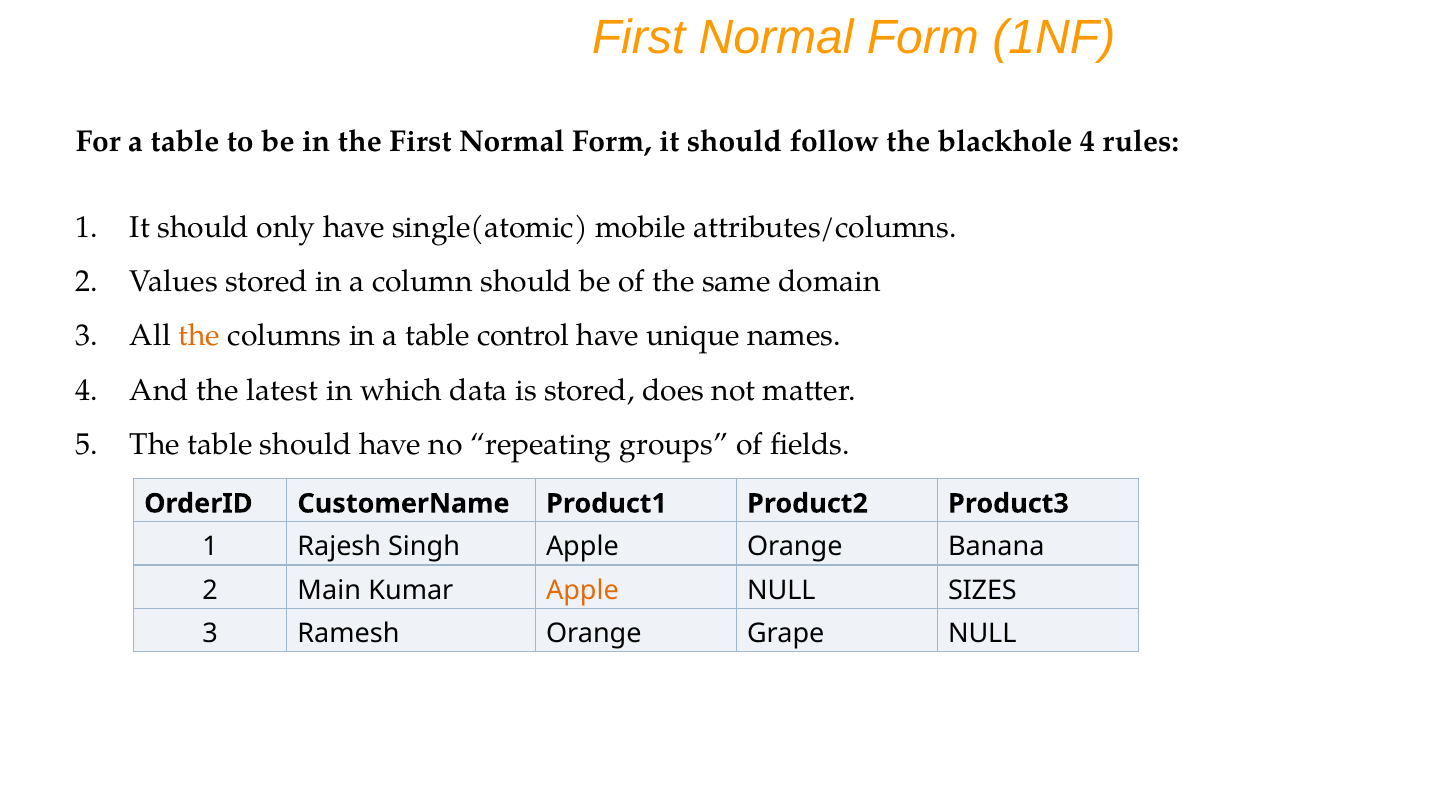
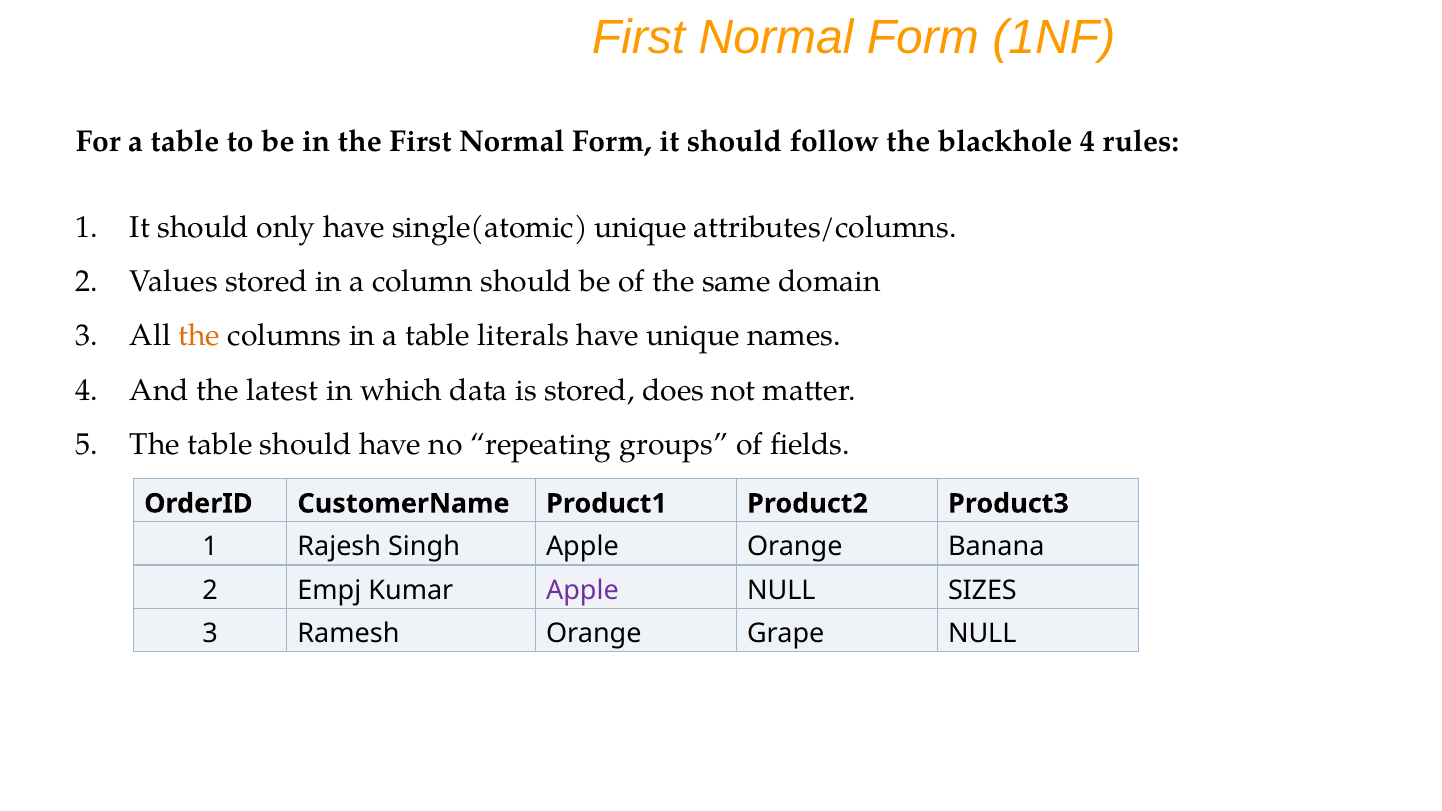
single(atomic mobile: mobile -> unique (641, 228)
control: control -> literals (523, 336)
Main: Main -> Empj (329, 590)
Apple colour: orange -> purple (582, 590)
